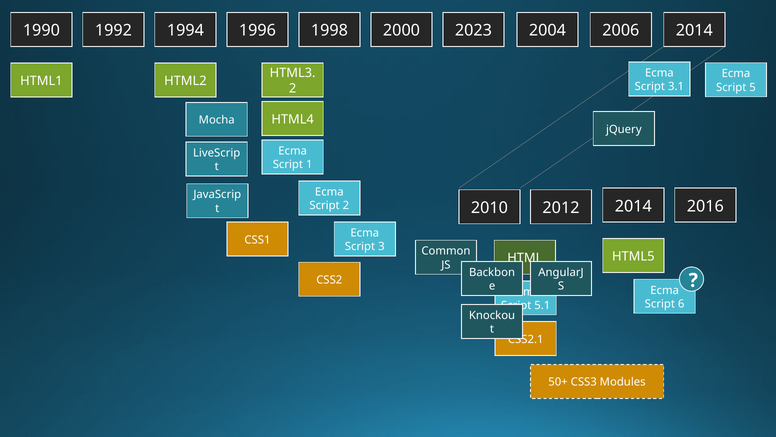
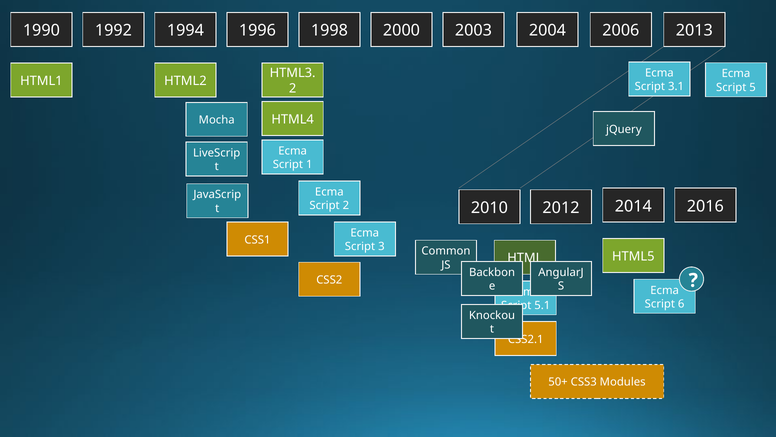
2023: 2023 -> 2003 (473, 31)
2006 2014: 2014 -> 2013 (694, 31)
